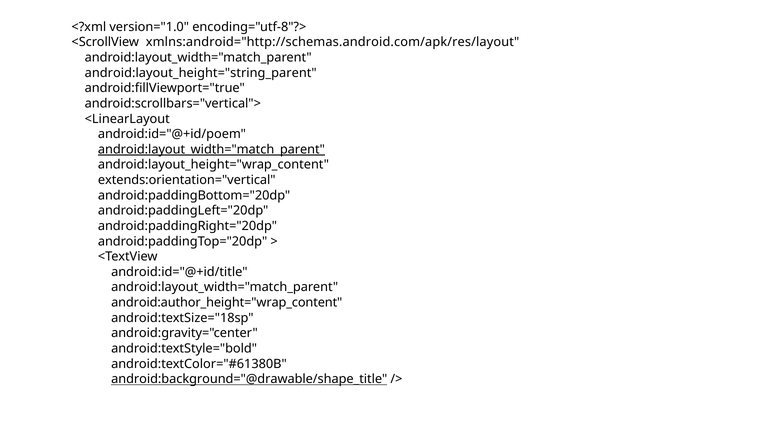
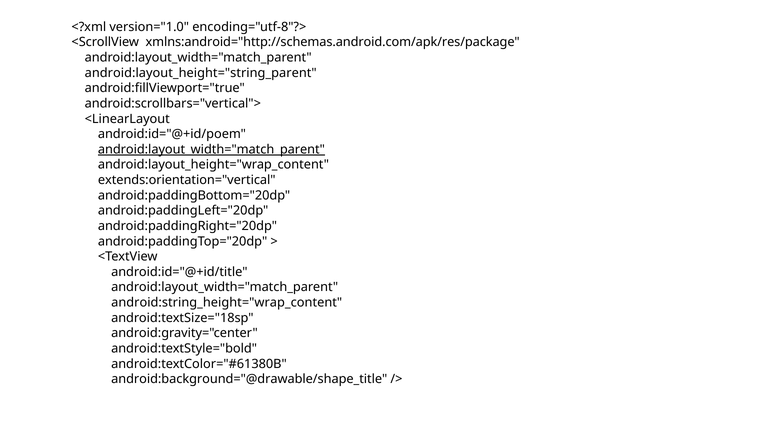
xmlns:android="http://schemas.android.com/apk/res/layout: xmlns:android="http://schemas.android.com/apk/res/layout -> xmlns:android="http://schemas.android.com/apk/res/package (333, 42)
android:author_height="wrap_content: android:author_height="wrap_content -> android:string_height="wrap_content (227, 303)
android:background="@drawable/shape_title underline: present -> none (249, 380)
